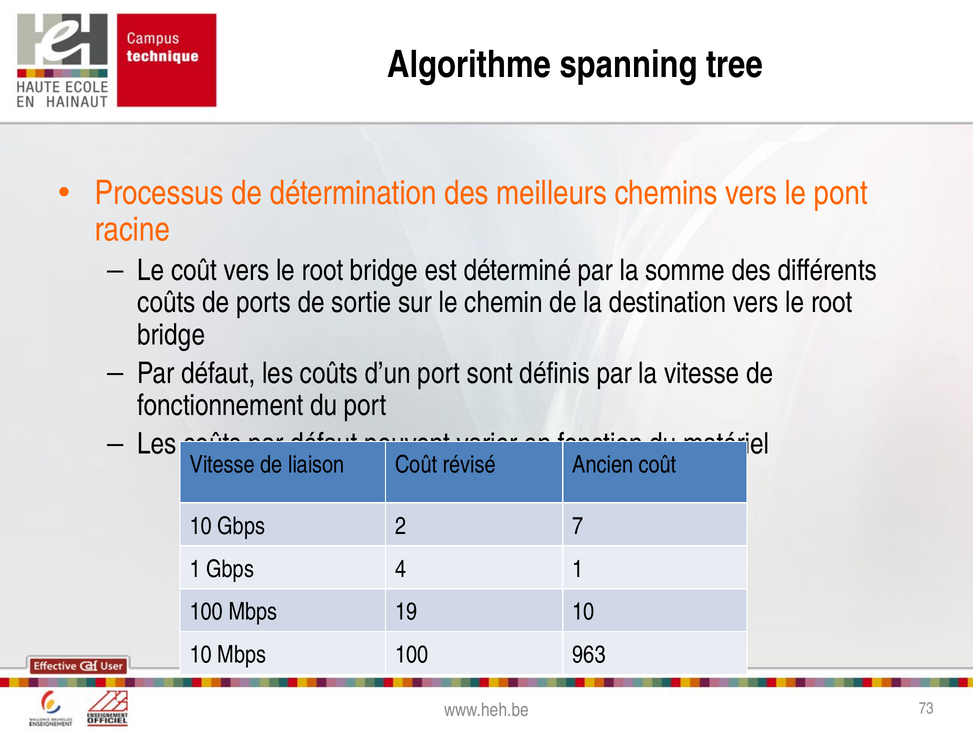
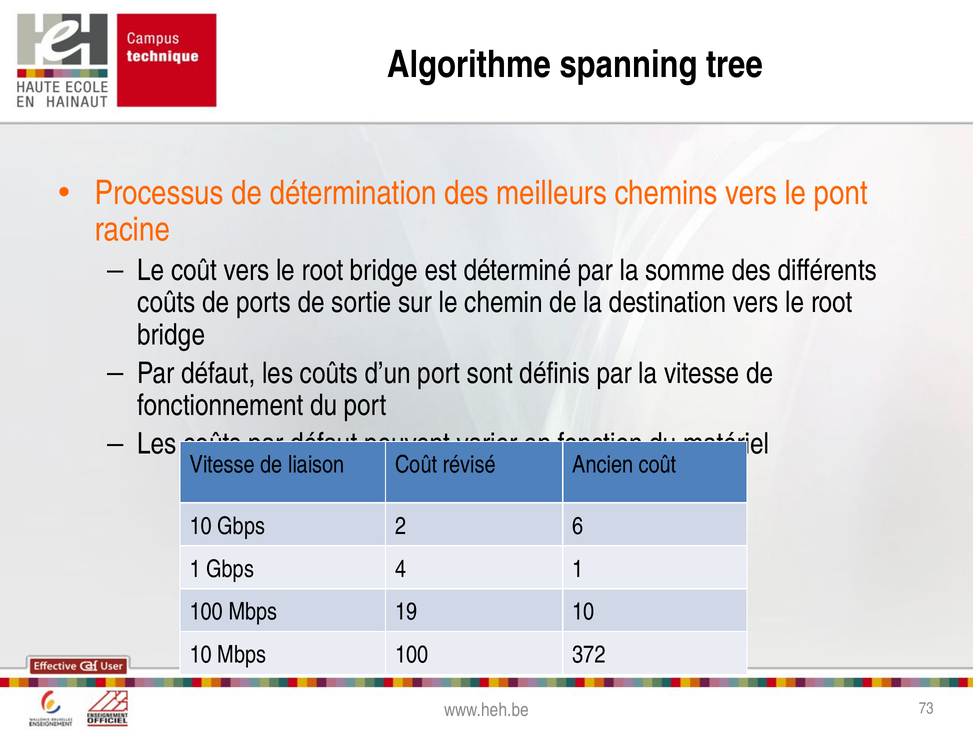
7: 7 -> 6 (578, 526)
963: 963 -> 372 (589, 655)
